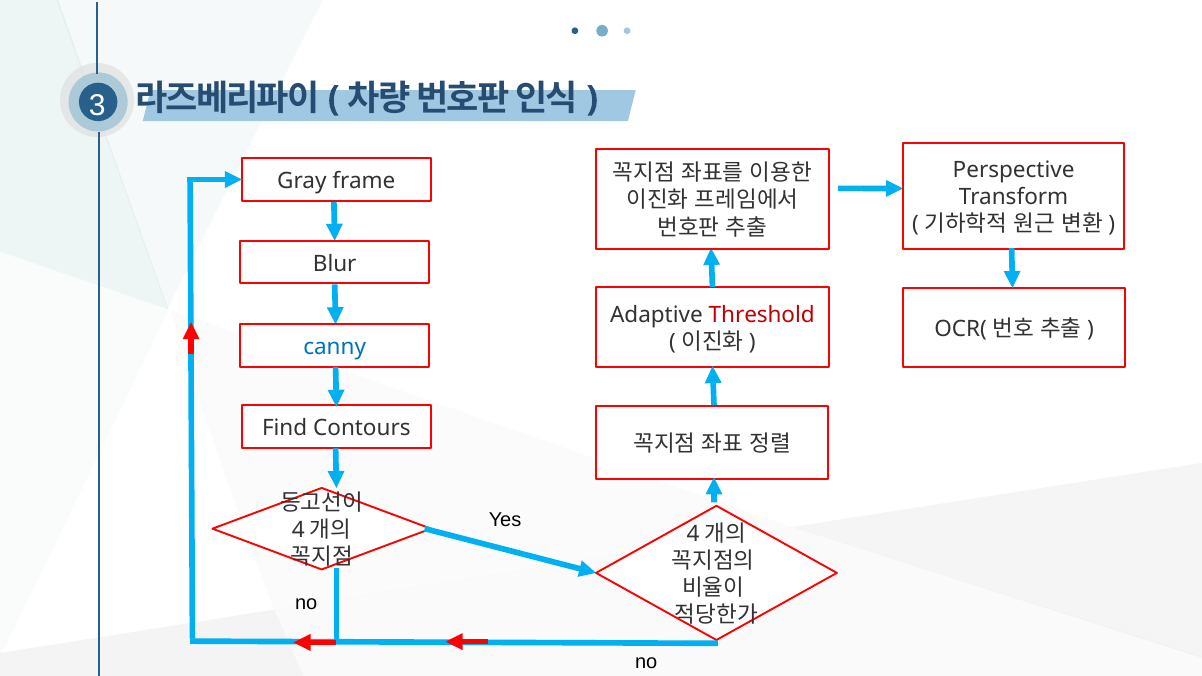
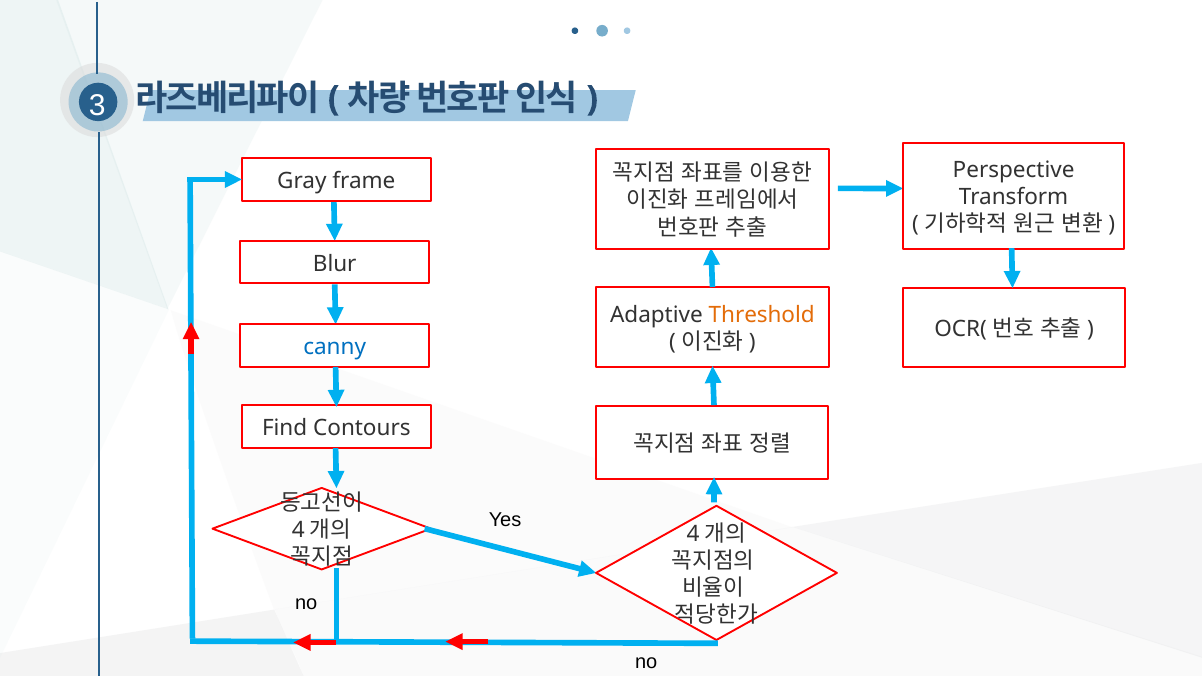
Threshold colour: red -> orange (762, 315)
